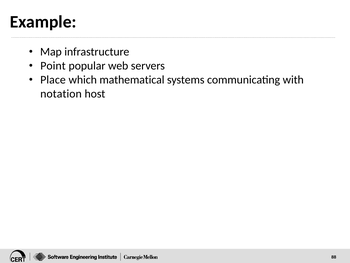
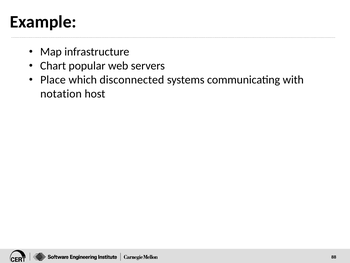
Point: Point -> Chart (53, 66)
mathematical: mathematical -> disconnected (132, 80)
